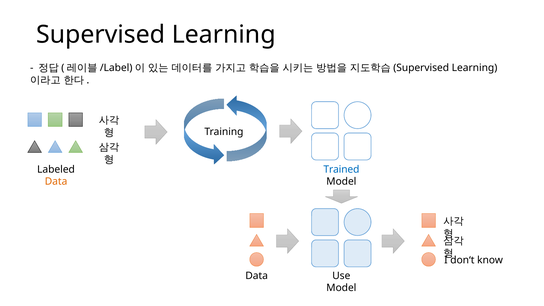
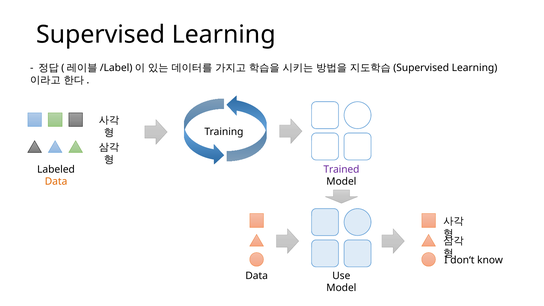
Trained colour: blue -> purple (341, 169)
